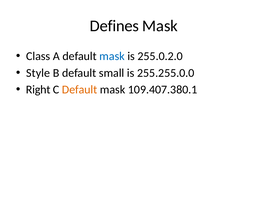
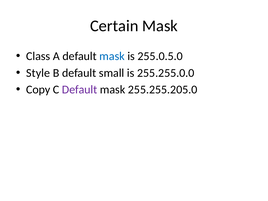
Defines: Defines -> Certain (114, 26)
255.0.2.0: 255.0.2.0 -> 255.0.5.0 (160, 56)
Right: Right -> Copy (38, 90)
Default colour: orange -> purple (80, 90)
109.407.380.1: 109.407.380.1 -> 255.255.205.0 (163, 90)
